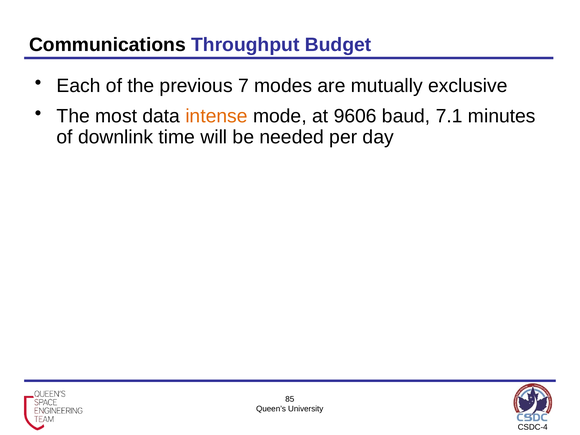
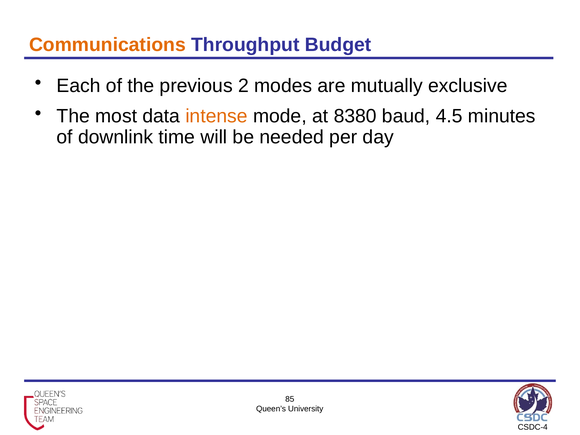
Communications colour: black -> orange (107, 45)
7: 7 -> 2 (243, 86)
9606: 9606 -> 8380 (355, 116)
7.1: 7.1 -> 4.5 (449, 116)
